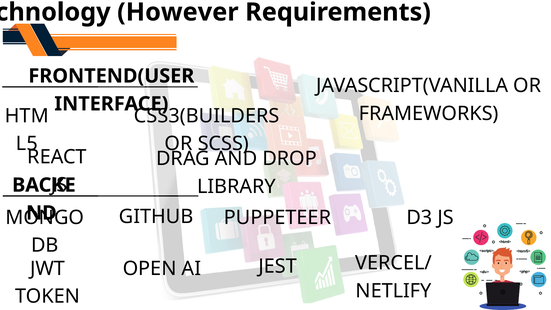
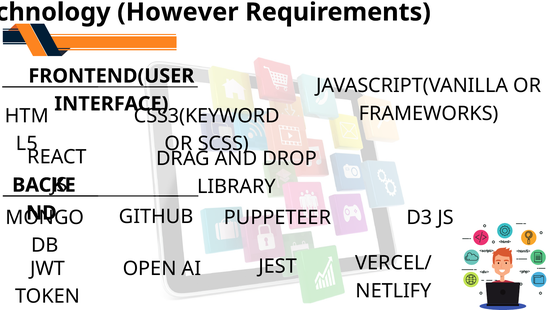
CSS3(BUILDERS: CSS3(BUILDERS -> CSS3(KEYWORD (207, 116)
